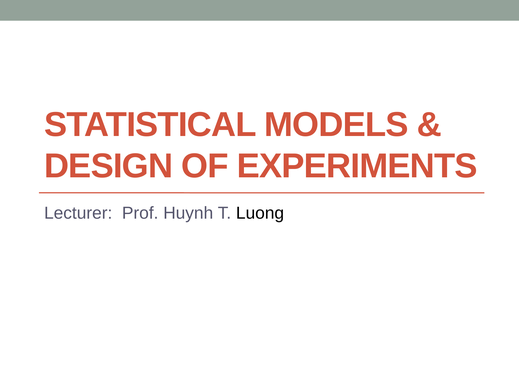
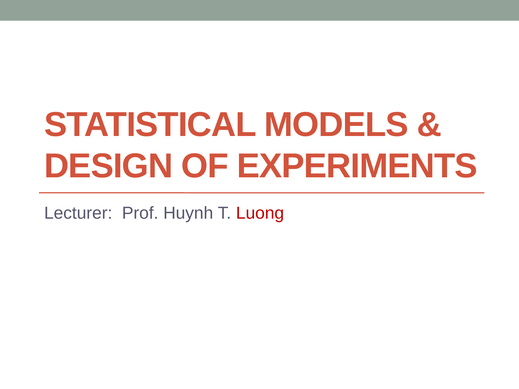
Luong colour: black -> red (260, 213)
